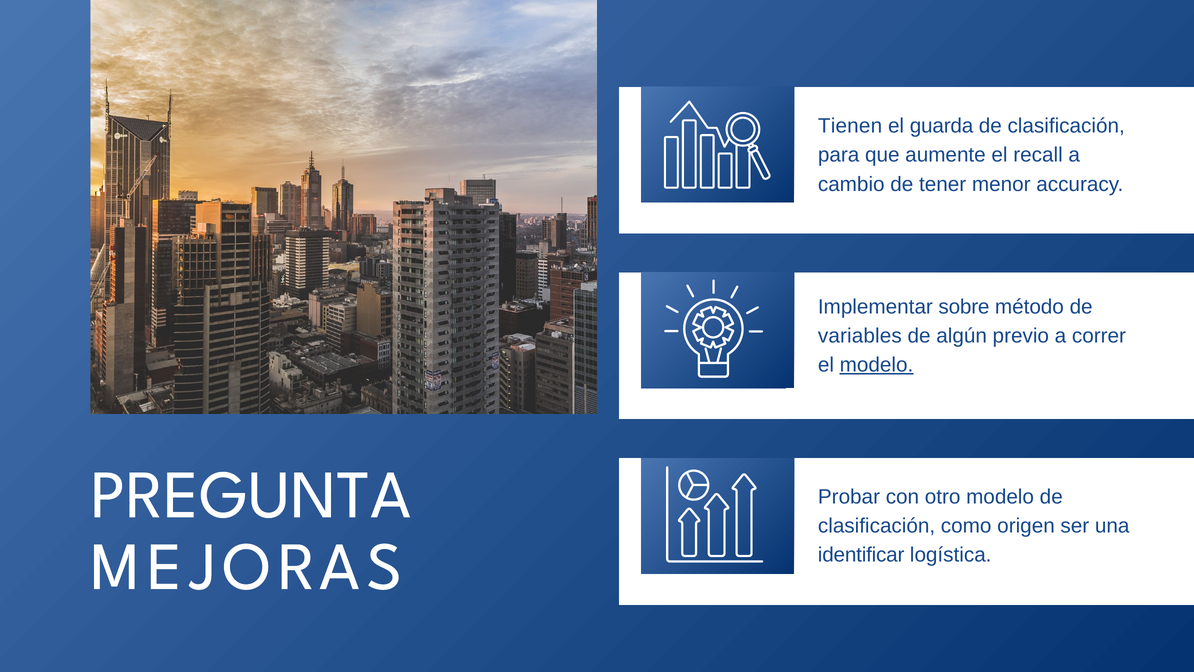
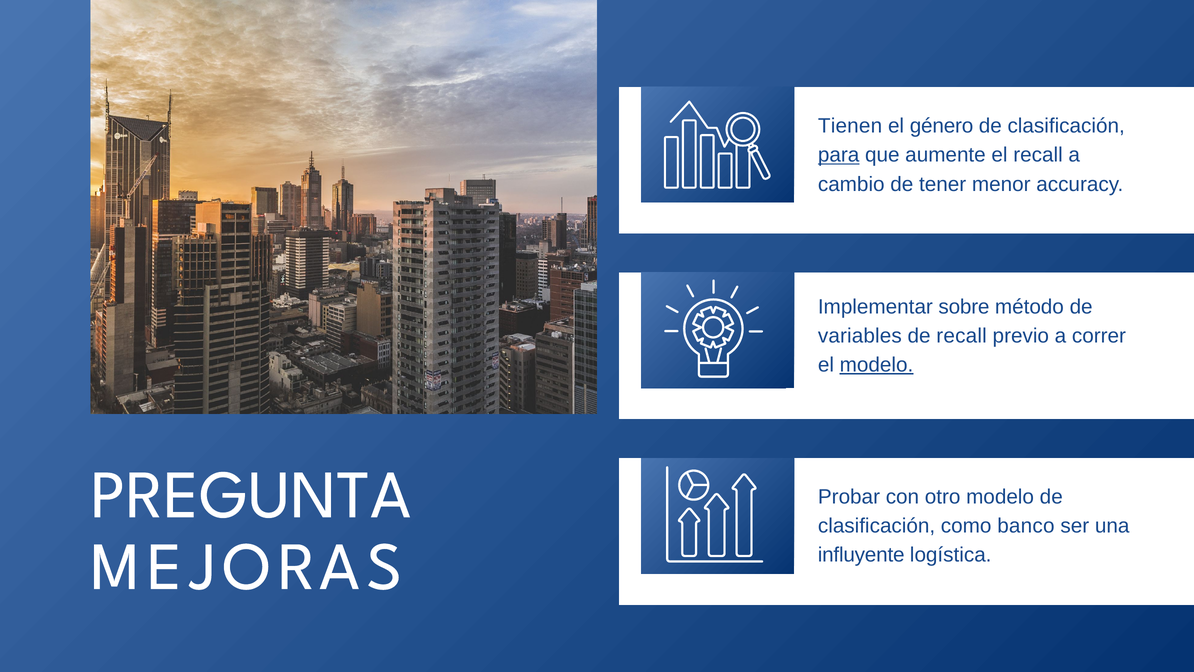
guarda: guarda -> género (942, 126)
para underline: none -> present (839, 155)
de algún: algún -> recall (962, 336)
origen: origen -> banco (1026, 526)
identificar: identificar -> influyente (861, 555)
